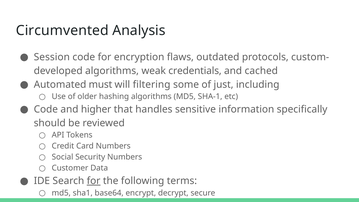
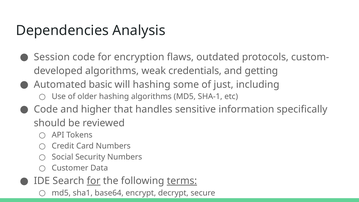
Circumvented: Circumvented -> Dependencies (62, 30)
cached: cached -> getting (261, 71)
must: must -> basic (100, 84)
will filtering: filtering -> hashing (152, 84)
terms underline: none -> present (182, 181)
